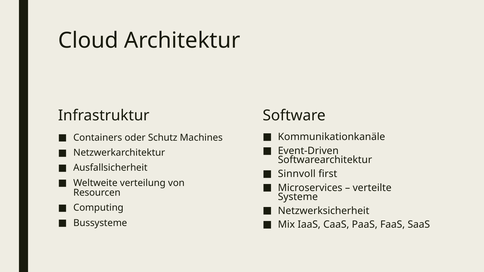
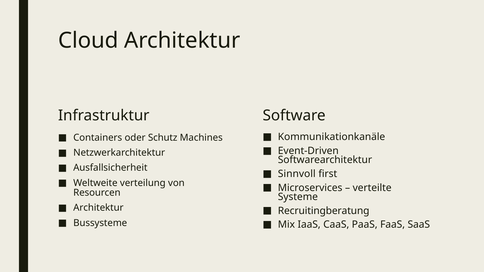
Computing: Computing -> Architektur (98, 208)
Netzwerksicherheit: Netzwerksicherheit -> Recruitingberatung (324, 211)
